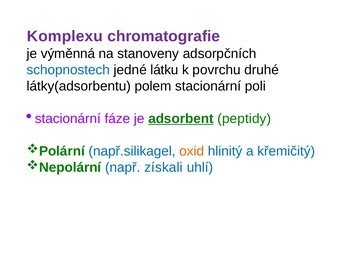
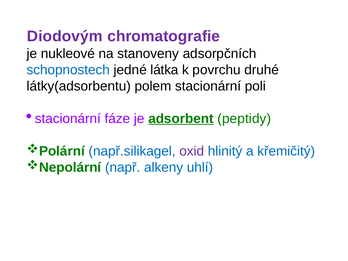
Komplexu: Komplexu -> Diodovým (65, 36)
výměnná: výměnná -> nukleové (68, 54)
látku: látku -> látka (164, 70)
oxid colour: orange -> purple (192, 151)
získali: získali -> alkeny (164, 167)
